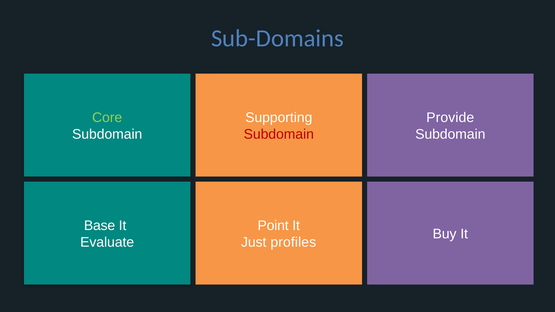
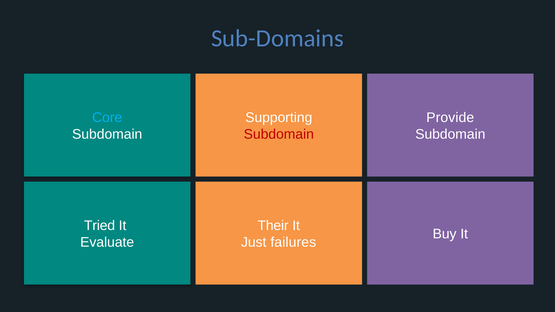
Core colour: light green -> light blue (107, 118)
Base: Base -> Tried (100, 226)
Point: Point -> Their (273, 226)
profiles: profiles -> failures (293, 243)
